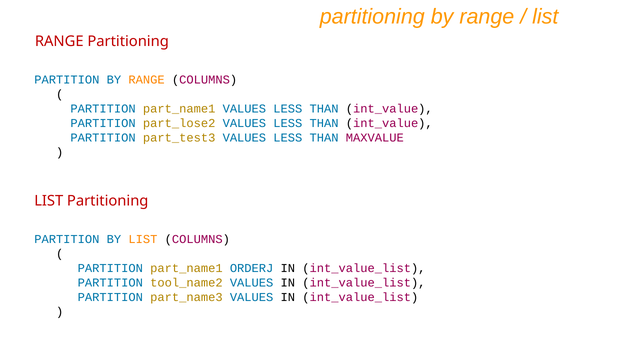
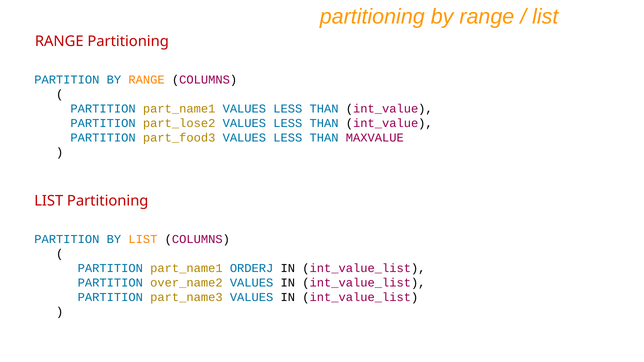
part_test3: part_test3 -> part_food3 (179, 138)
tool_name2: tool_name2 -> over_name2 (186, 283)
